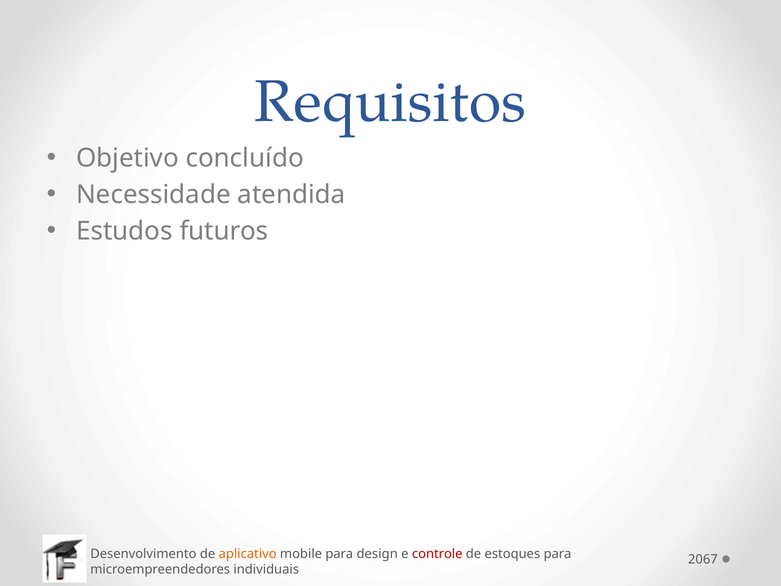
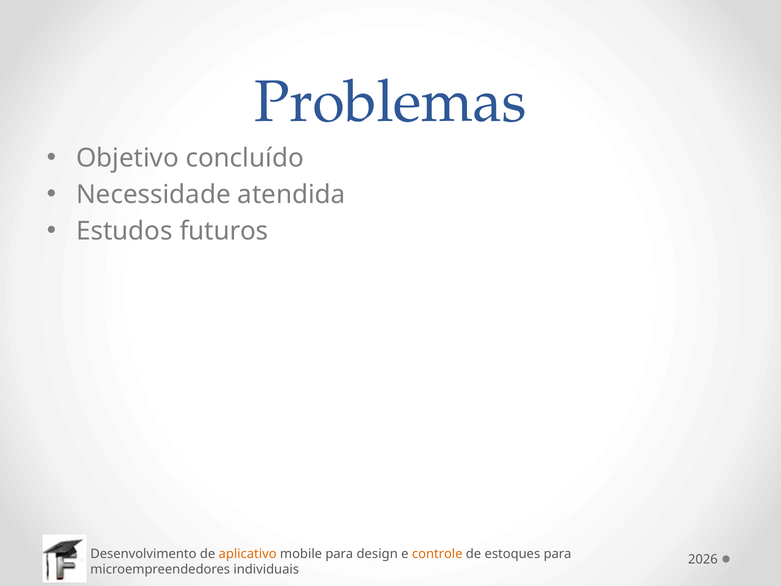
Requisitos: Requisitos -> Problemas (391, 102)
controle colour: red -> orange (437, 554)
2067: 2067 -> 2026 (703, 559)
